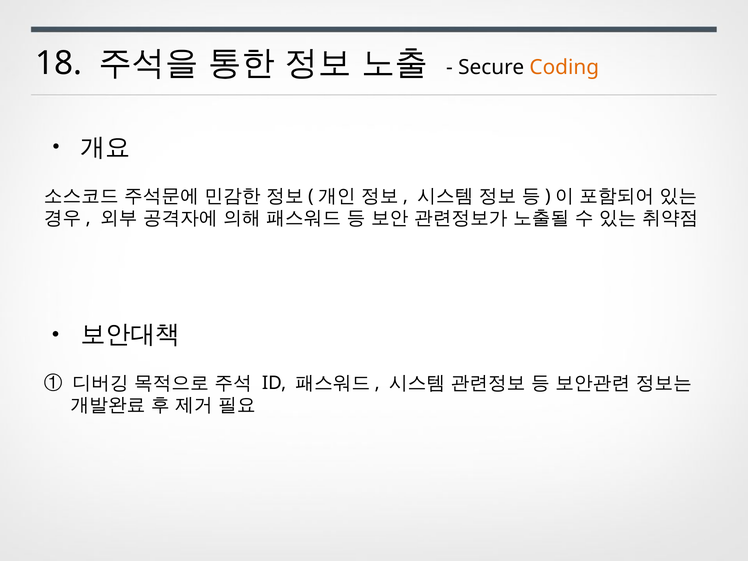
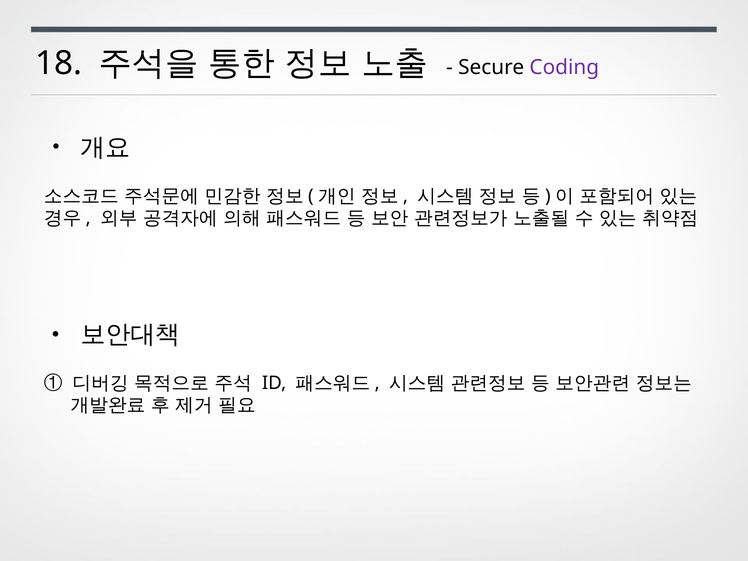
Coding colour: orange -> purple (564, 67)
